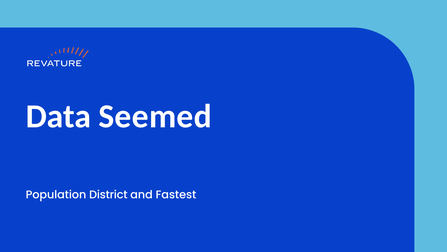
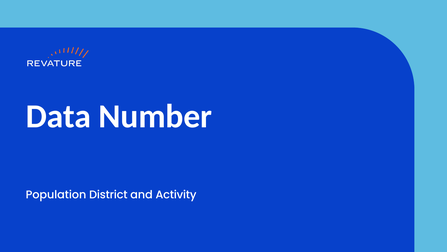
Seemed: Seemed -> Number (155, 116)
Fastest: Fastest -> Activity (176, 194)
